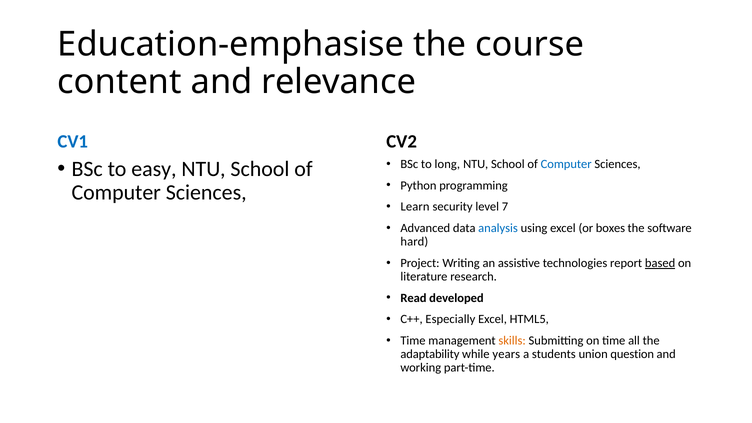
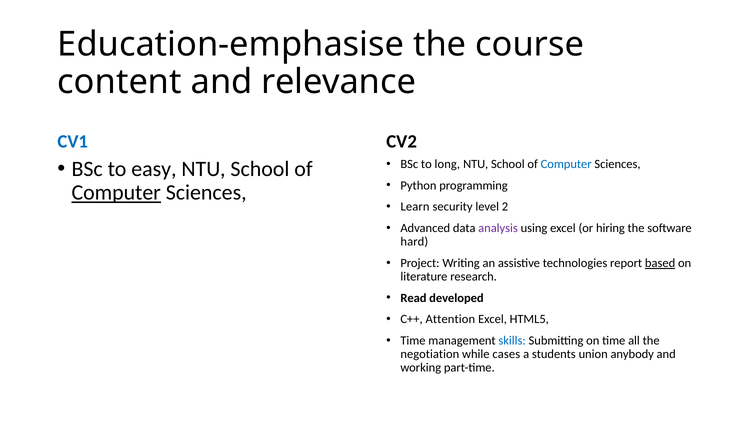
Computer underline: none -> present (116, 193)
7: 7 -> 2 (505, 207)
analysis colour: blue -> purple (498, 228)
boxes: boxes -> hiring (610, 228)
Especially: Especially -> Attention (450, 319)
skills colour: orange -> blue (512, 341)
adaptability: adaptability -> negotiation (430, 354)
years: years -> cases (506, 354)
question: question -> anybody (632, 354)
